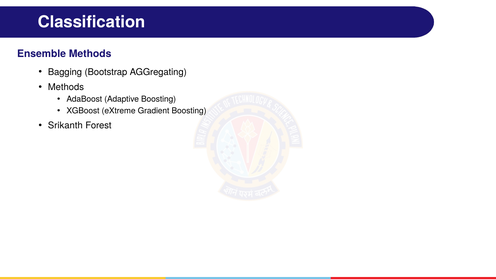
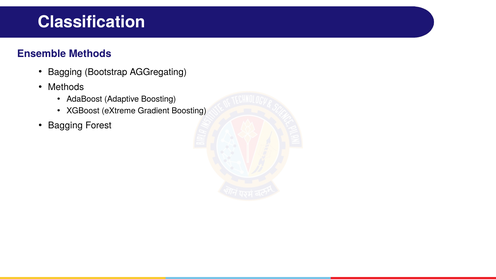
Srikanth: Srikanth -> Bagging (65, 125)
